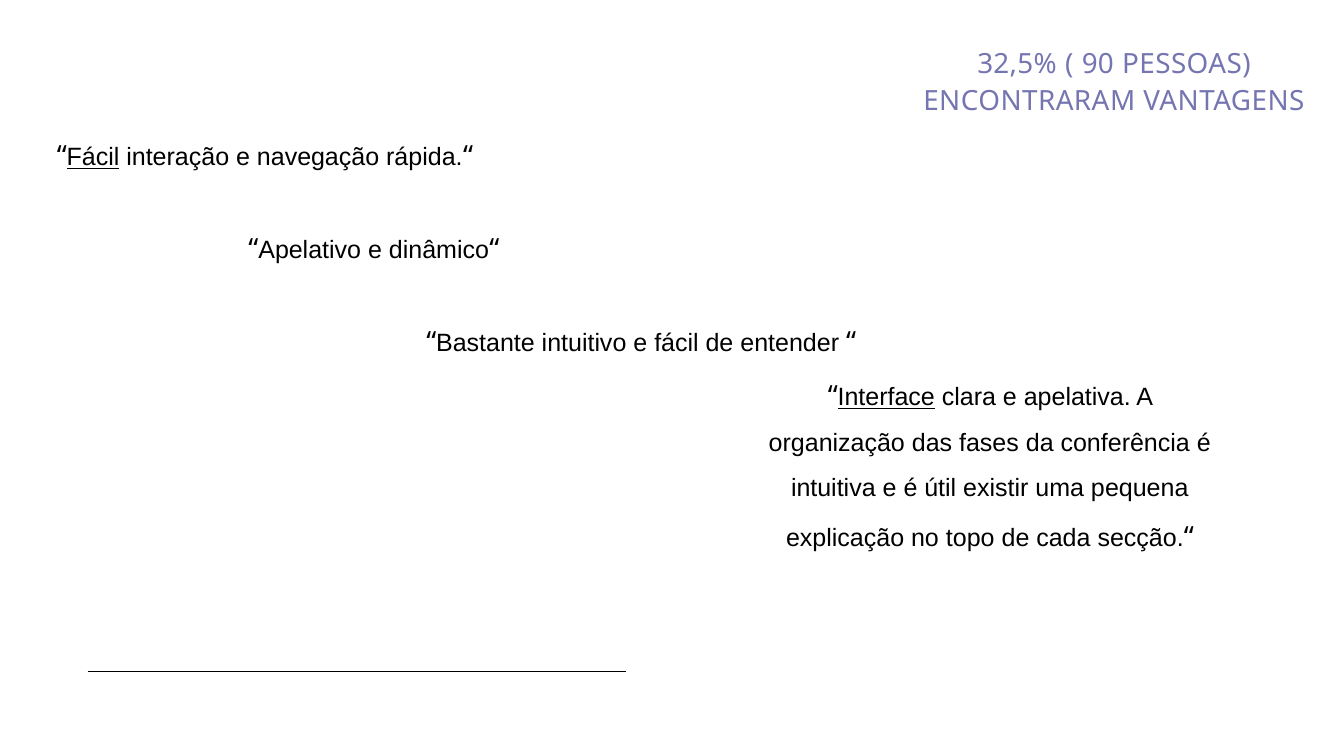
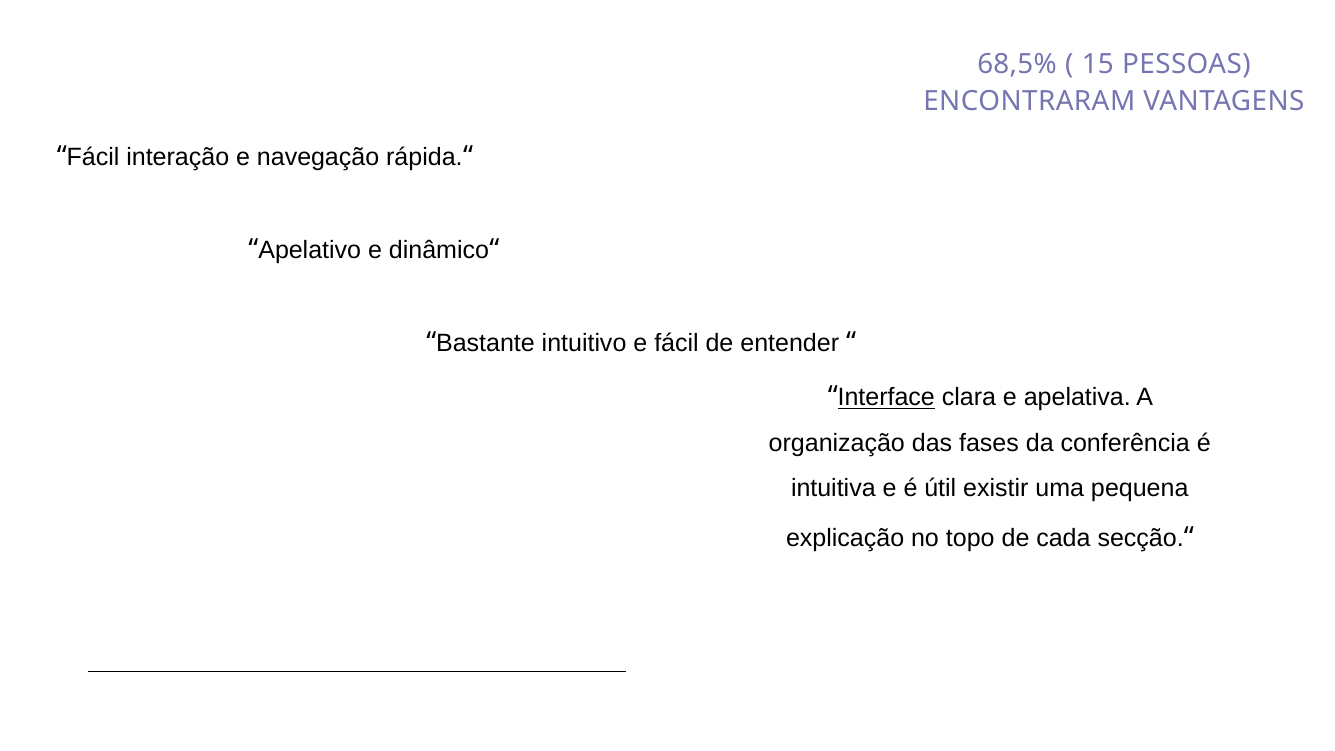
32,5%: 32,5% -> 68,5% (1017, 64)
90: 90 -> 15 (1098, 64)
Fácil underline: present -> none (93, 158)
